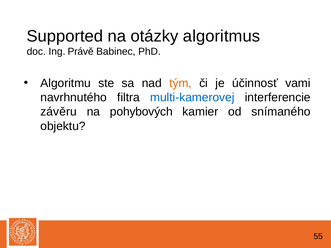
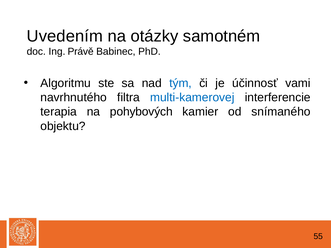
Supported: Supported -> Uvedením (65, 36)
algoritmus: algoritmus -> samotném (222, 36)
tým colour: orange -> blue (181, 83)
závěru: závěru -> terapia (59, 112)
